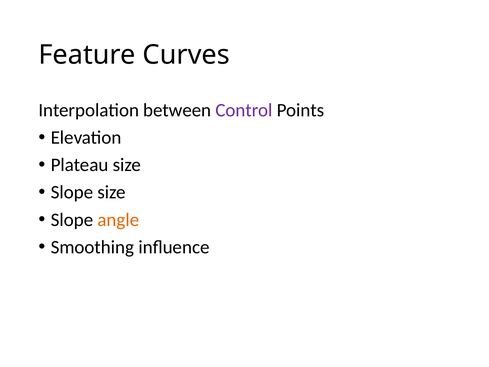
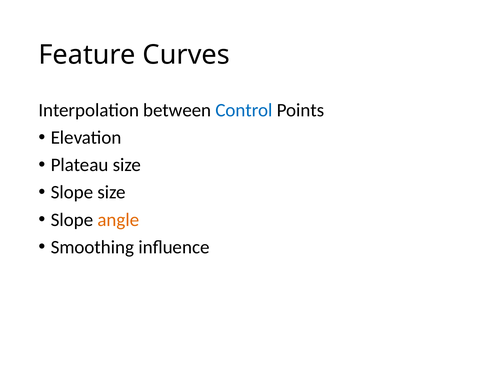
Control colour: purple -> blue (244, 110)
